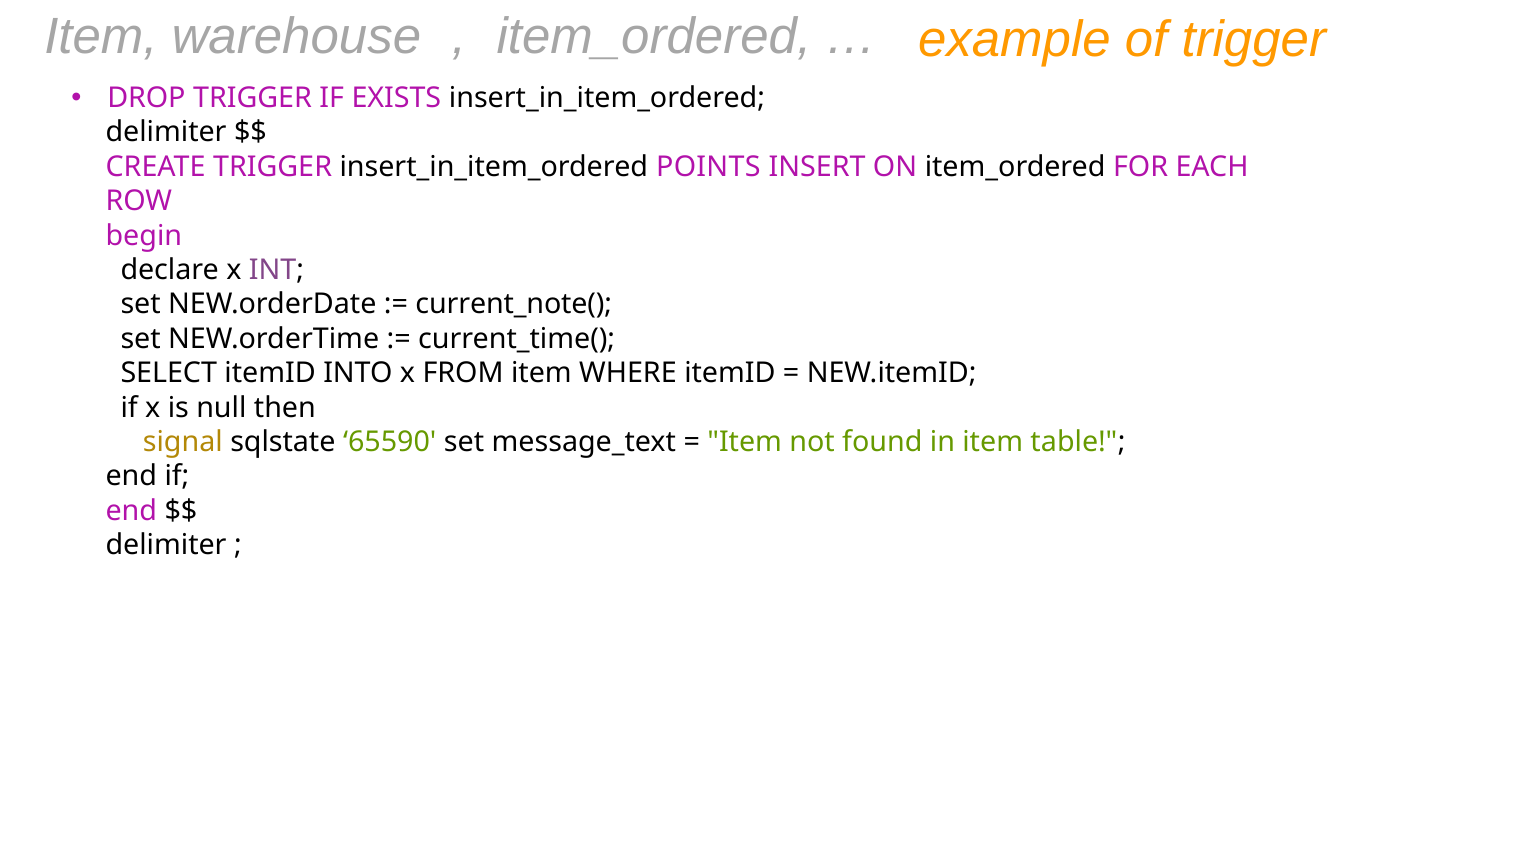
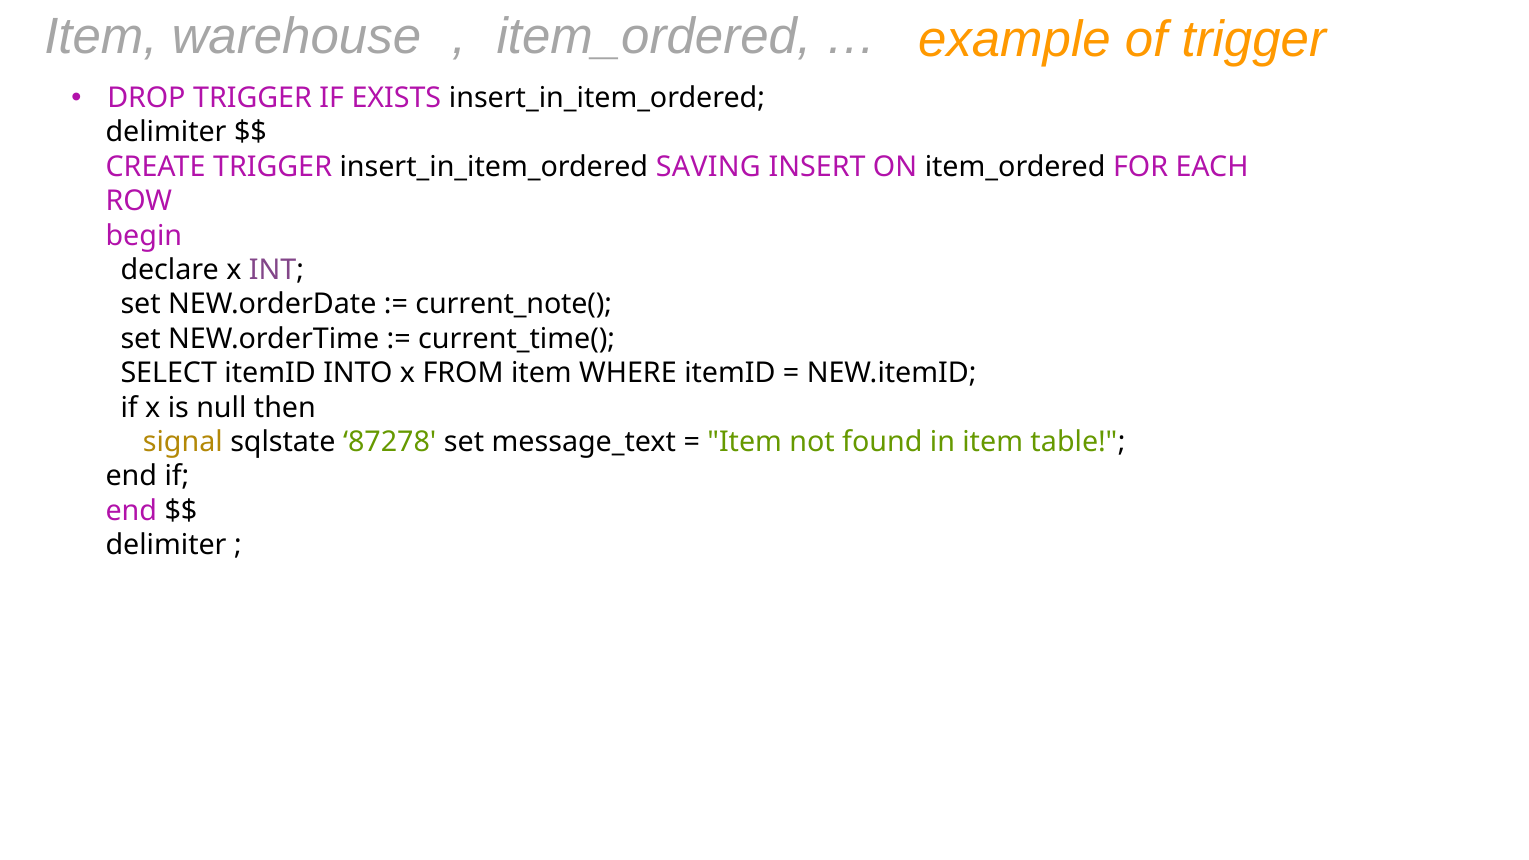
POINTS: POINTS -> SAVING (708, 167)
65590: 65590 -> 87278 (390, 442)
